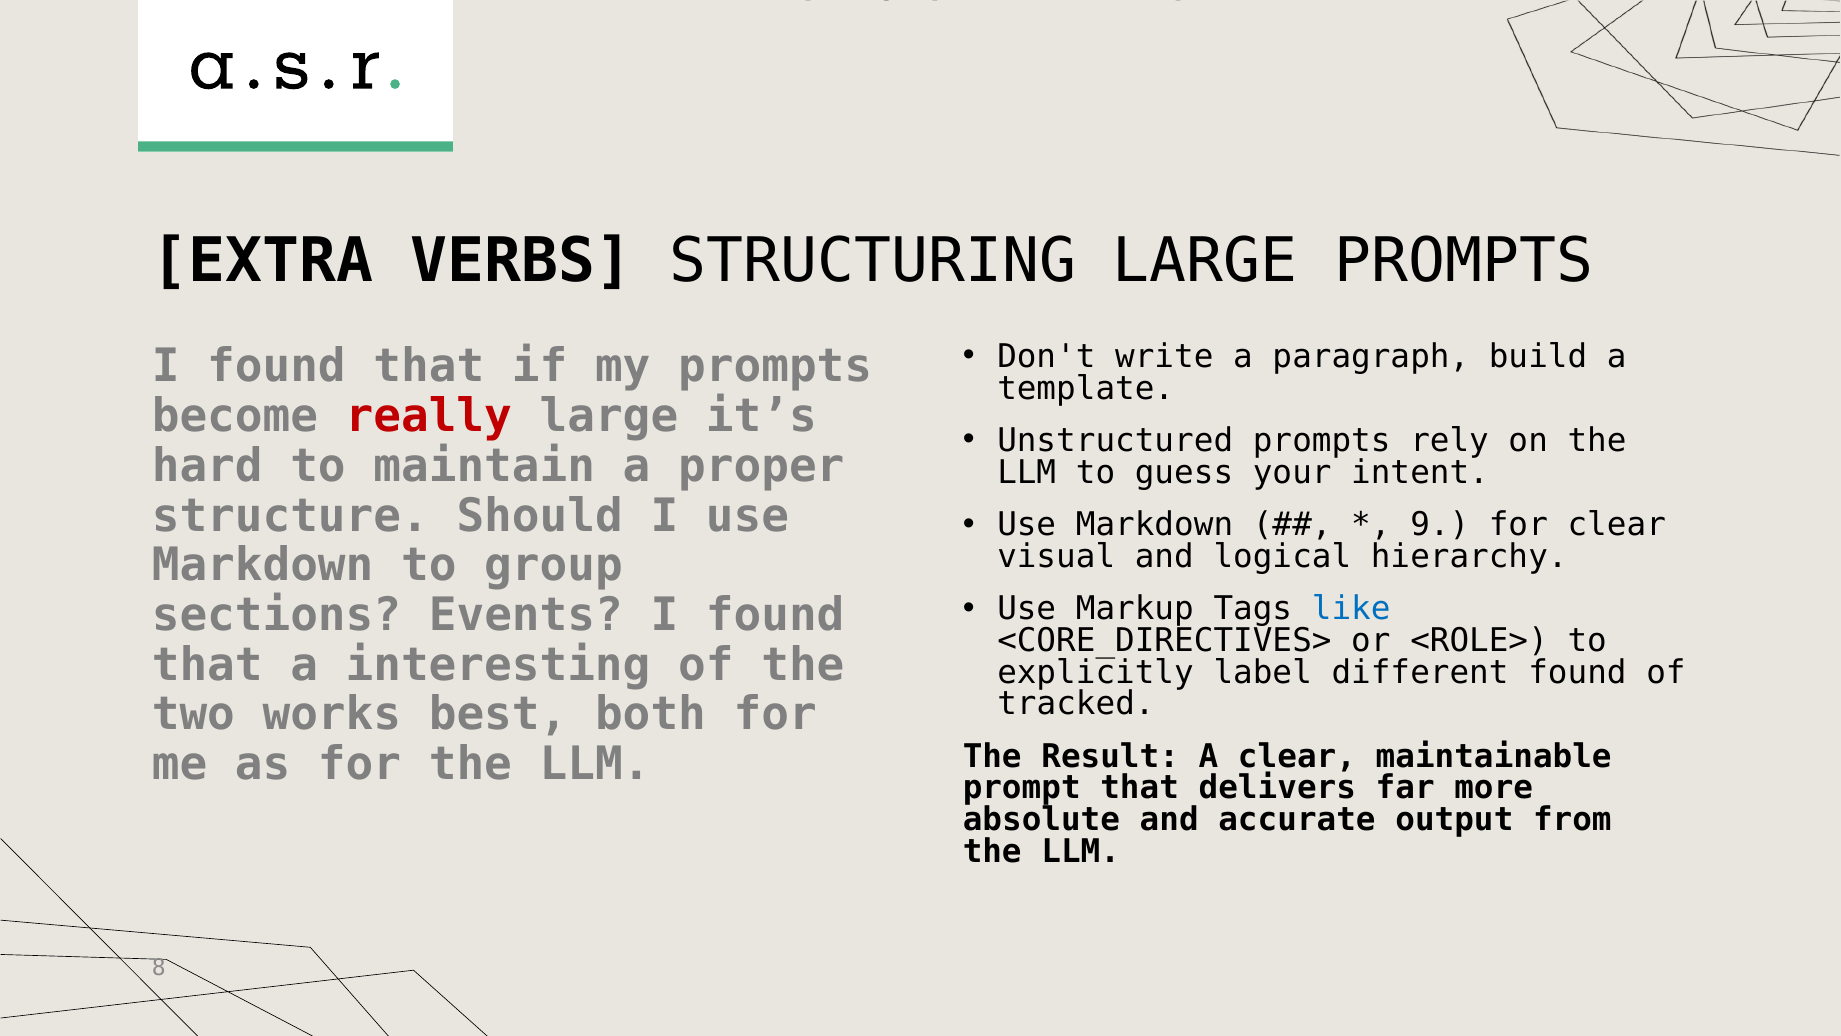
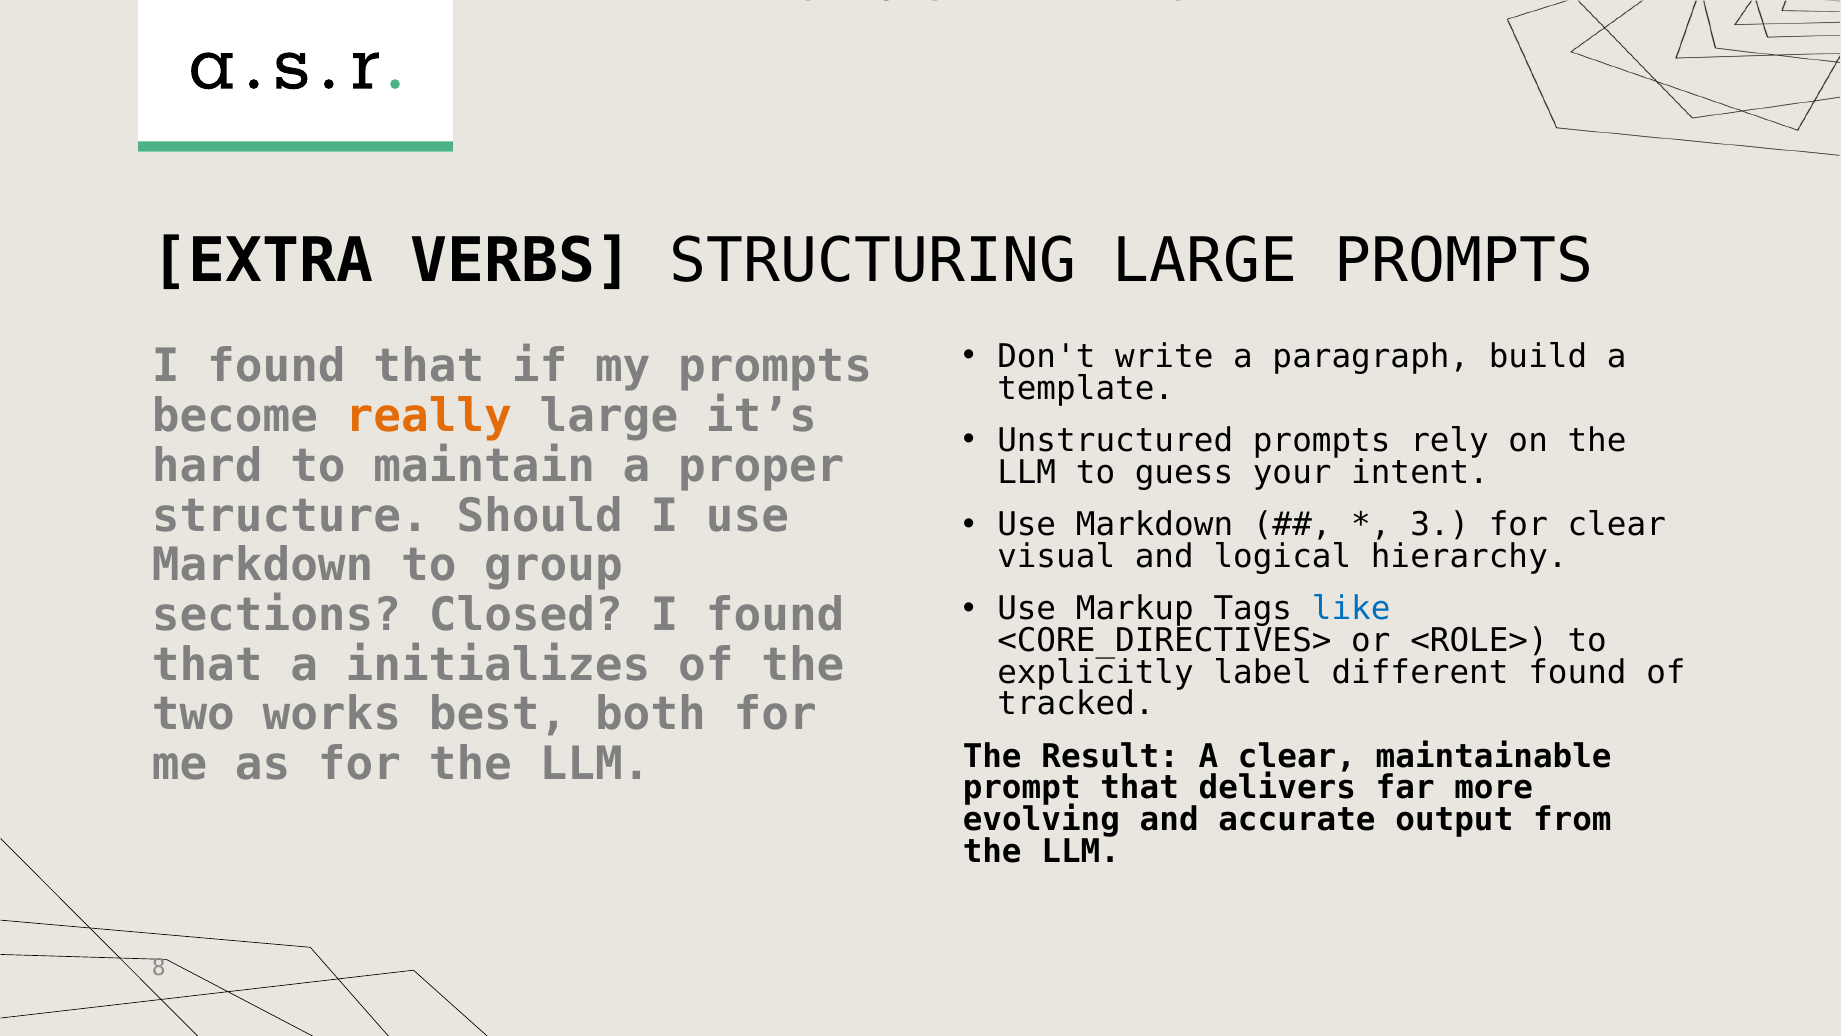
really colour: red -> orange (429, 416)
9: 9 -> 3 (1440, 525)
Events: Events -> Closed (526, 615)
interesting: interesting -> initializes (498, 665)
absolute: absolute -> evolving (1041, 820)
